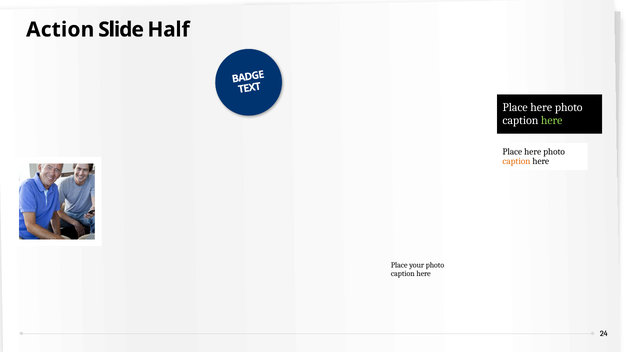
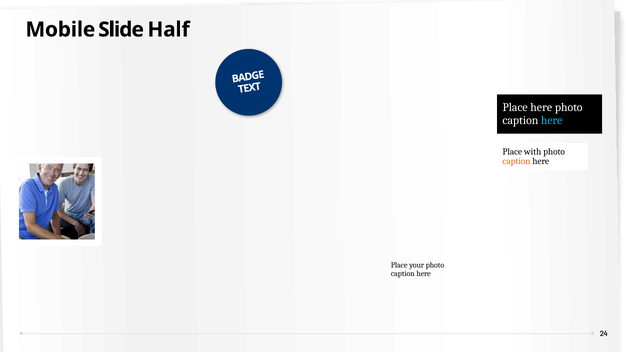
Action: Action -> Mobile (60, 30)
here colour: light green -> light blue (552, 120)
here: here -> with (533, 152)
